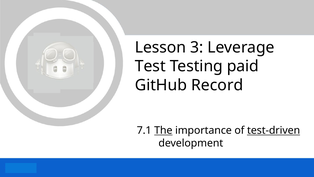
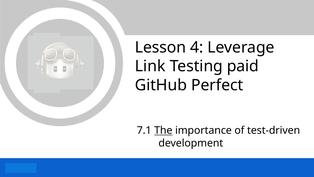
3: 3 -> 4 (197, 47)
Test: Test -> Link (150, 66)
Record: Record -> Perfect (217, 85)
test-driven underline: present -> none (274, 130)
